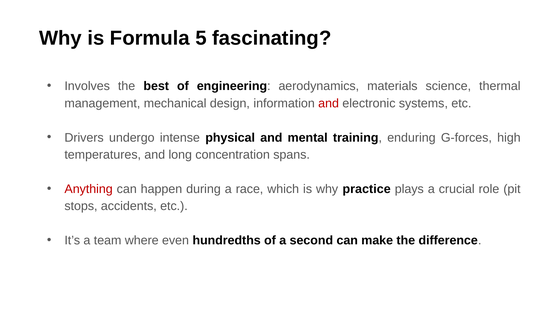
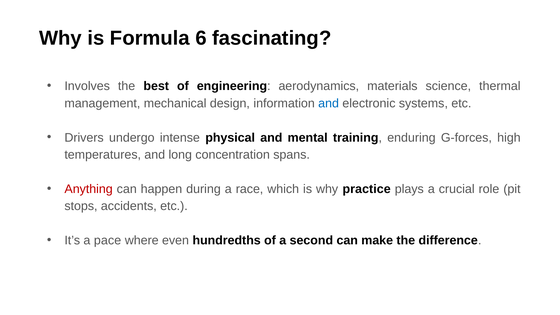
5: 5 -> 6 (201, 38)
and colour: red -> blue (329, 103)
team: team -> pace (108, 240)
